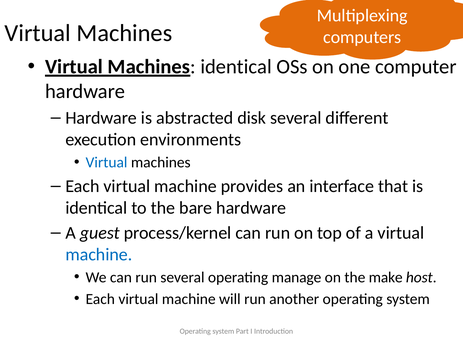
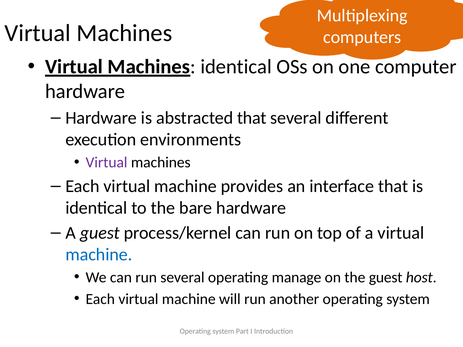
abstracted disk: disk -> that (252, 118)
Virtual colour: blue -> purple (107, 163)
the make: make -> guest (386, 278)
